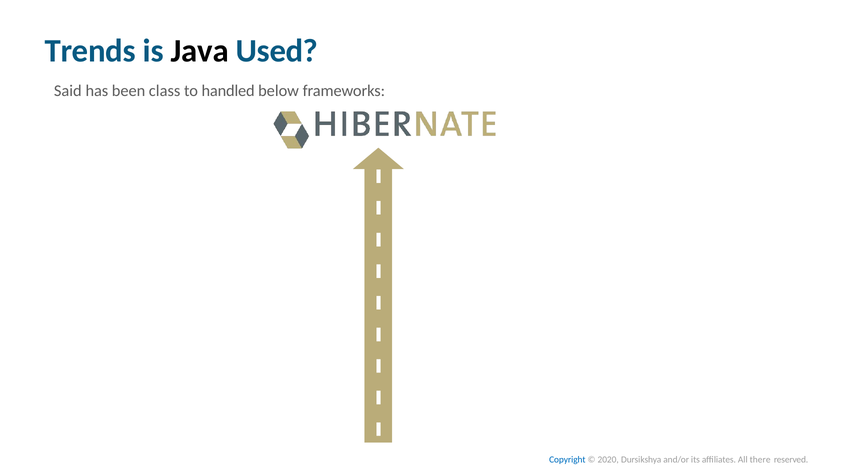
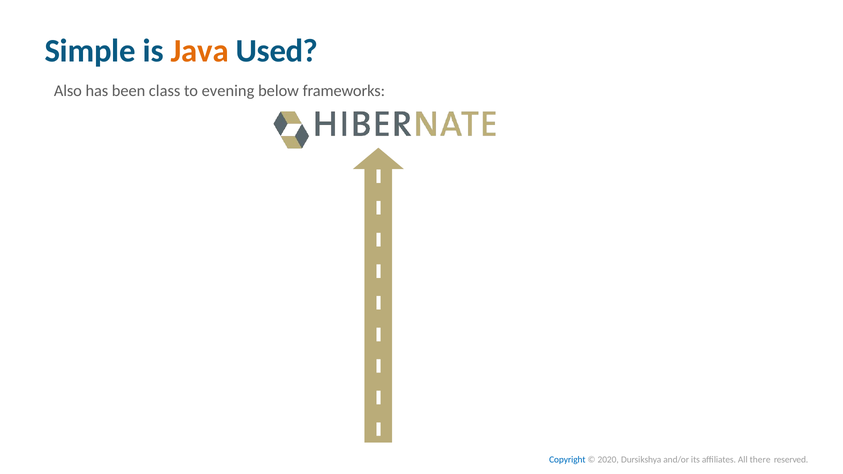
Trends: Trends -> Simple (90, 51)
Java colour: black -> orange (200, 51)
Said: Said -> Also (68, 91)
handled: handled -> evening (228, 91)
